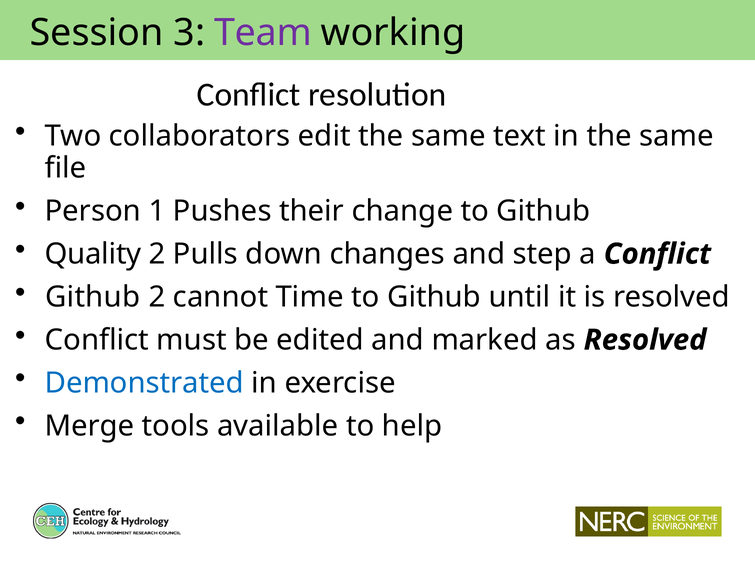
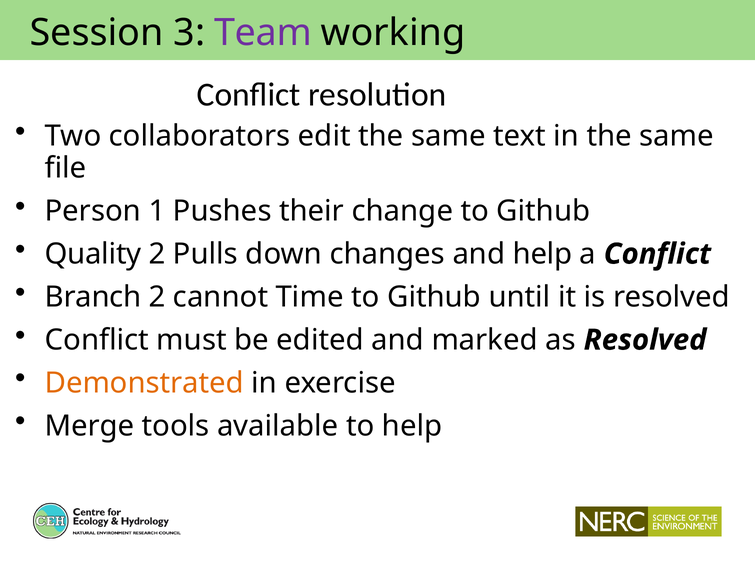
and step: step -> help (542, 254)
Github: Github -> Branch (93, 297)
Demonstrated colour: blue -> orange (144, 383)
